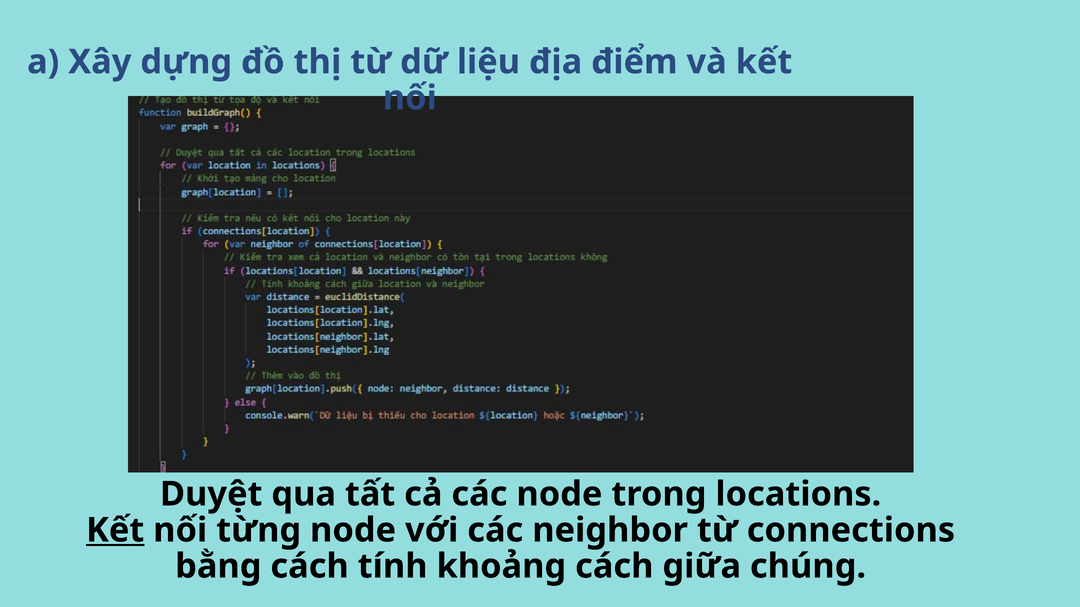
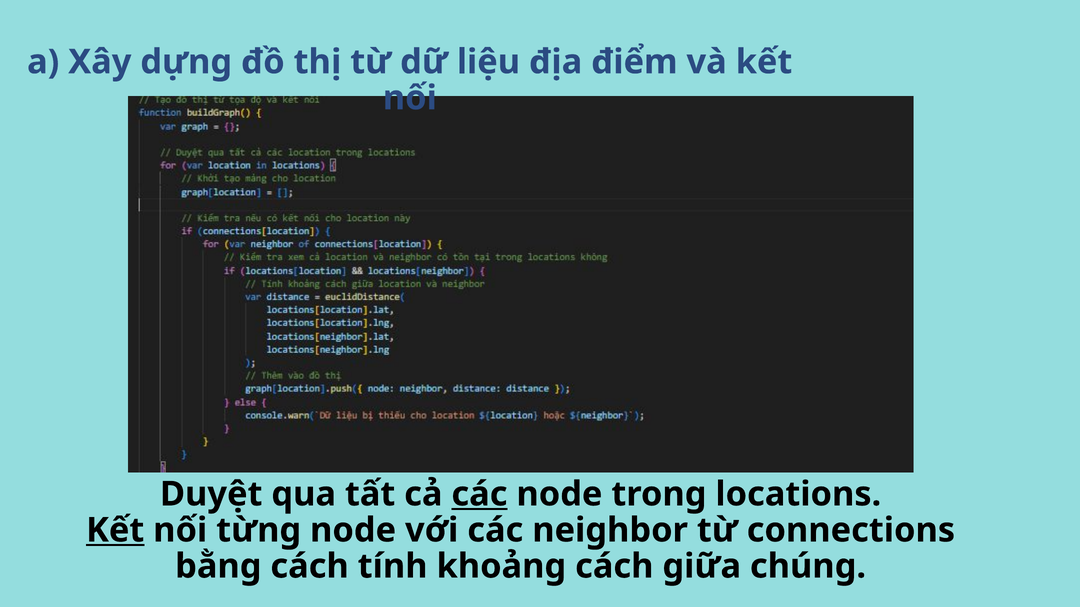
các underline: none -> present (479, 495)
